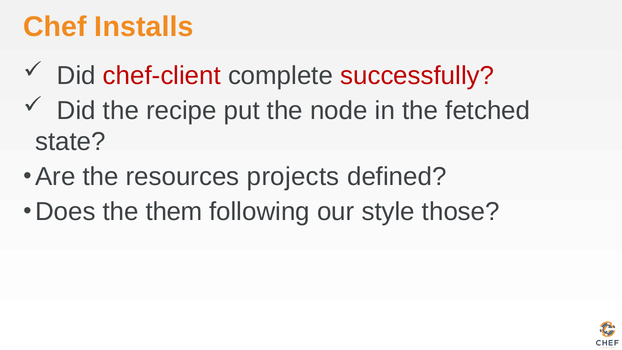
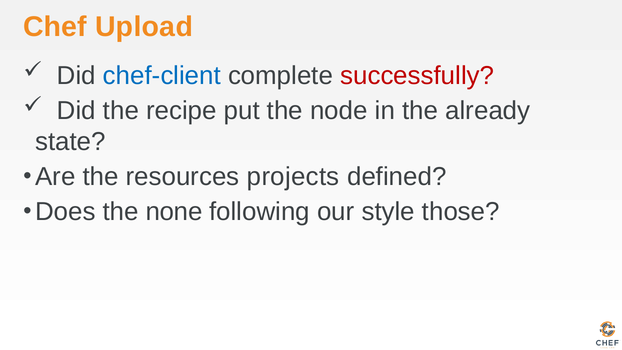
Installs: Installs -> Upload (144, 27)
chef-client colour: red -> blue (162, 76)
fetched: fetched -> already (488, 111)
them: them -> none (174, 212)
